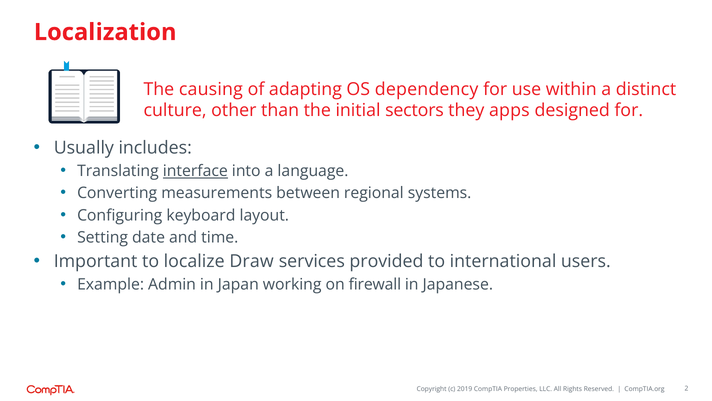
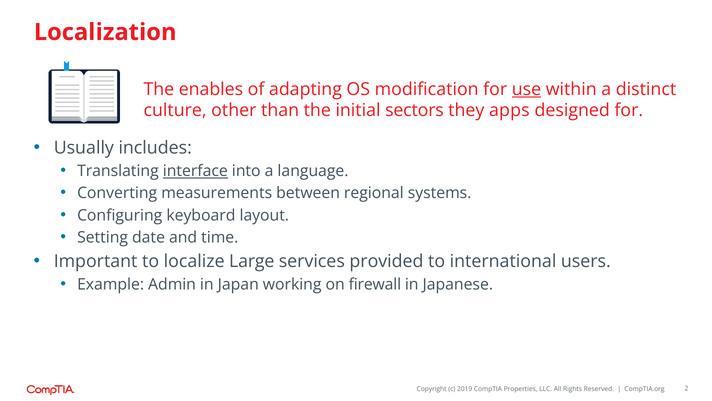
causing: causing -> enables (211, 89)
dependency: dependency -> modification (427, 89)
use underline: none -> present (526, 89)
Draw: Draw -> Large (252, 261)
